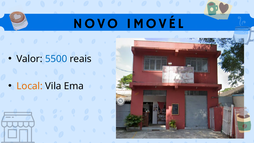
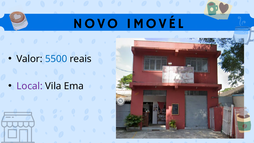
Local colour: orange -> purple (30, 86)
